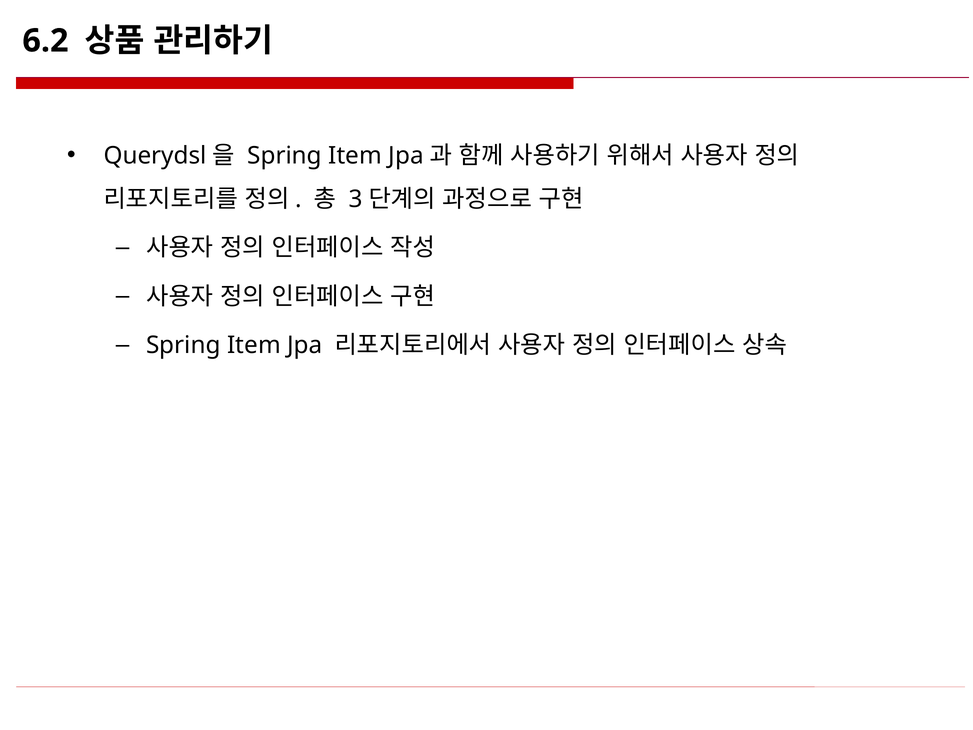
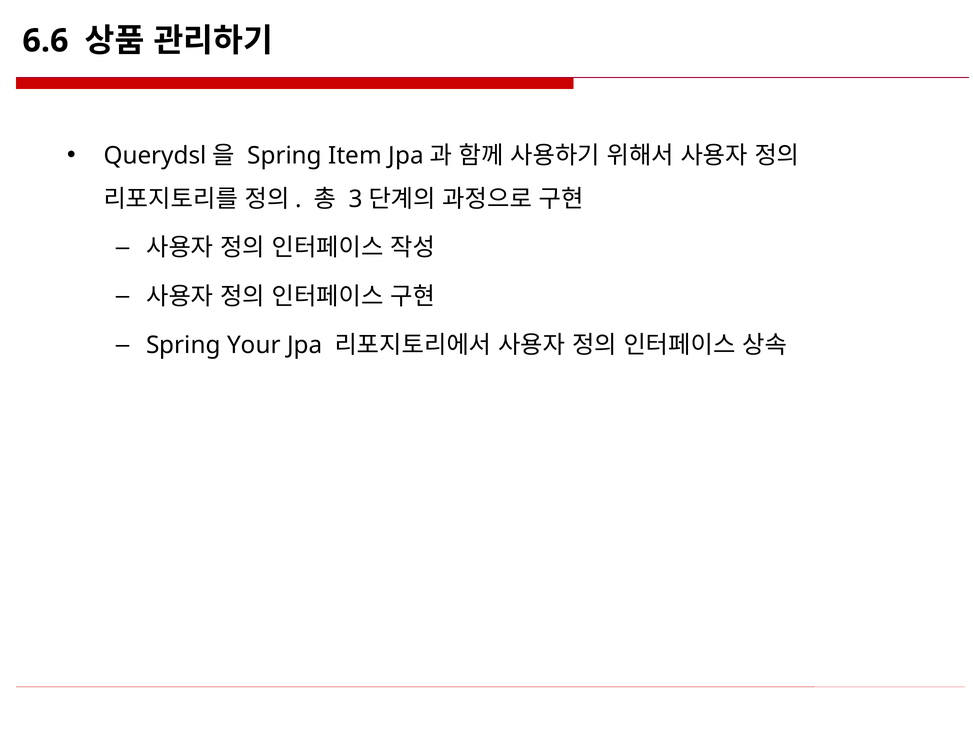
6.2: 6.2 -> 6.6 (45, 41)
Item: Item -> Your (254, 345)
